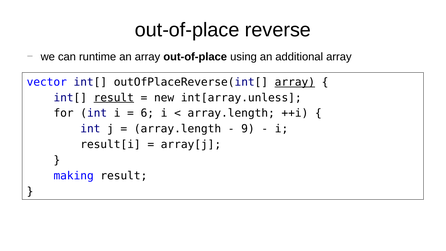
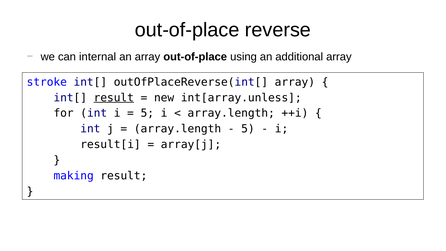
runtime: runtime -> internal (98, 57)
vector: vector -> stroke (47, 82)
array underline: present -> none (295, 82)
6: 6 -> 5 (147, 113)
9: 9 -> 5 (248, 129)
